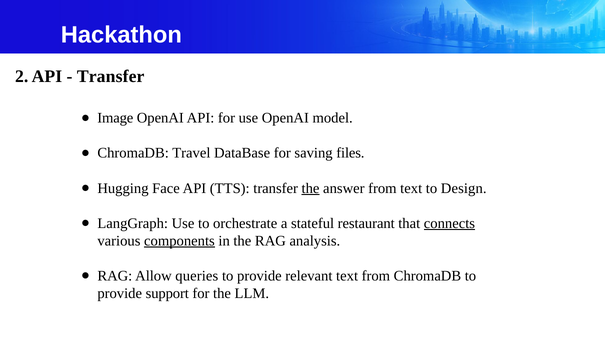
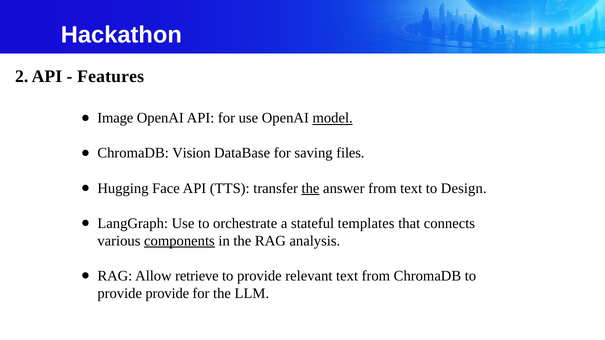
Transfer: Transfer -> Features (111, 76)
model underline: none -> present (333, 118)
Travel: Travel -> Vision (191, 153)
restaurant: restaurant -> templates (366, 224)
connects underline: present -> none (449, 224)
queries: queries -> retrieve (197, 276)
provide support: support -> provide (167, 294)
